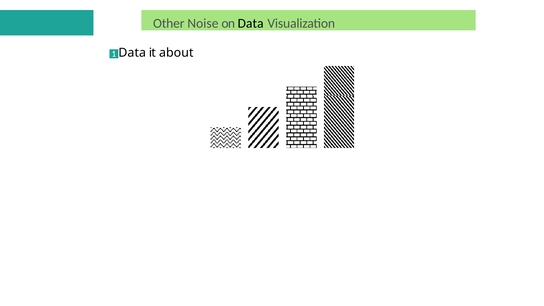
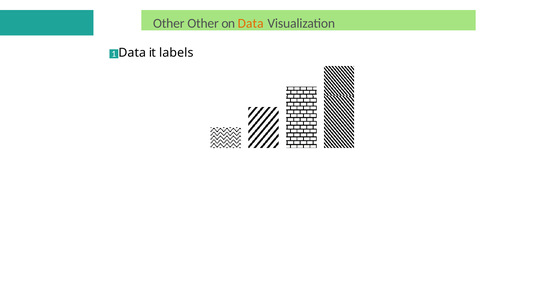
Other Noise: Noise -> Other (203, 23)
Data colour: black -> orange (251, 23)
about: about -> labels (176, 53)
